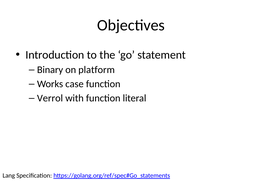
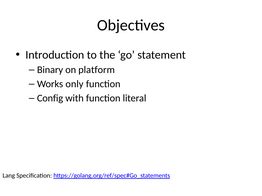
case: case -> only (74, 84)
Verrol: Verrol -> Config (50, 98)
